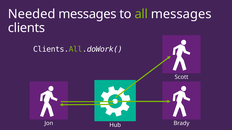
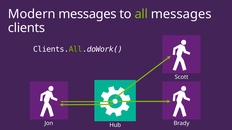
Needed: Needed -> Modern (32, 14)
